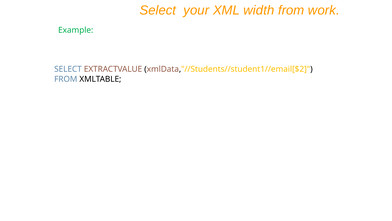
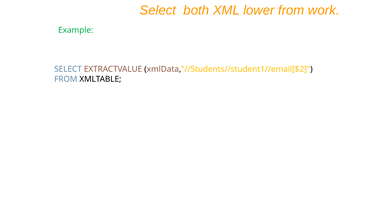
your: your -> both (196, 10)
width: width -> lower (259, 10)
